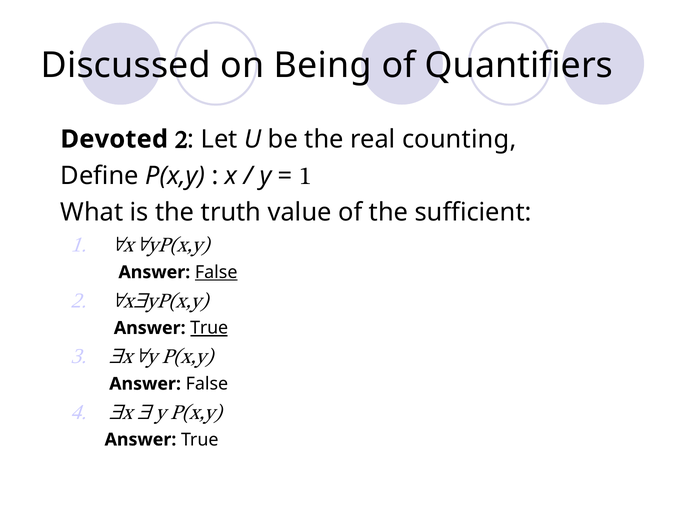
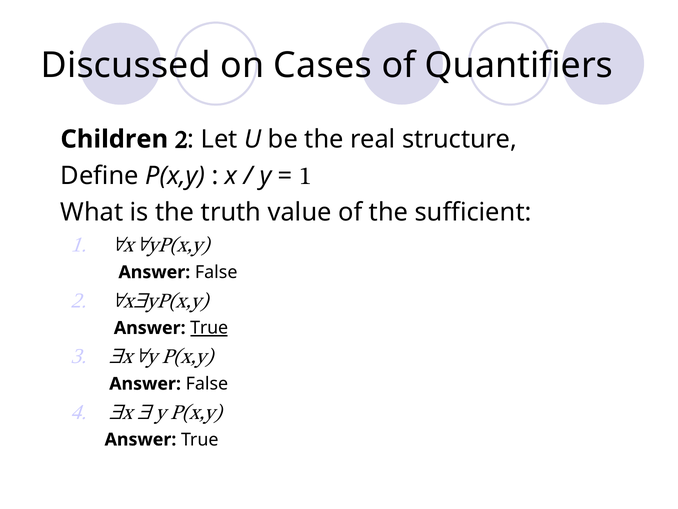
Being: Being -> Cases (323, 65)
counting: counting -> structure (459, 139)
Devoted: Devoted -> Children (114, 139)
False underline: present -> none (216, 272)
